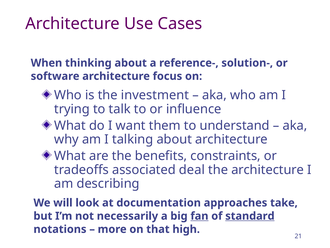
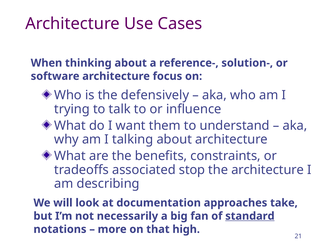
investment: investment -> defensively (155, 95)
deal: deal -> stop (192, 169)
fan underline: present -> none (199, 216)
